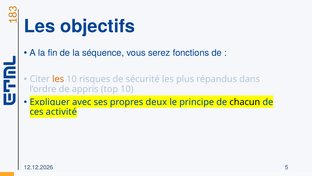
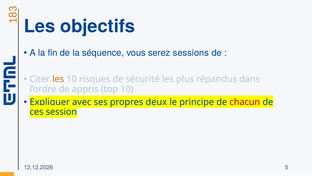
fonctions: fonctions -> sessions (191, 53)
chacun colour: black -> red (245, 102)
activité: activité -> session (61, 112)
